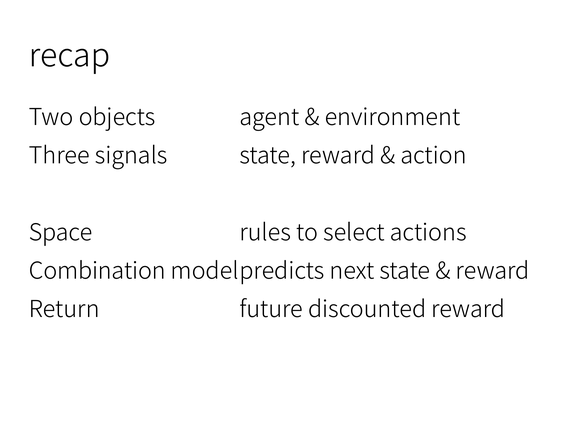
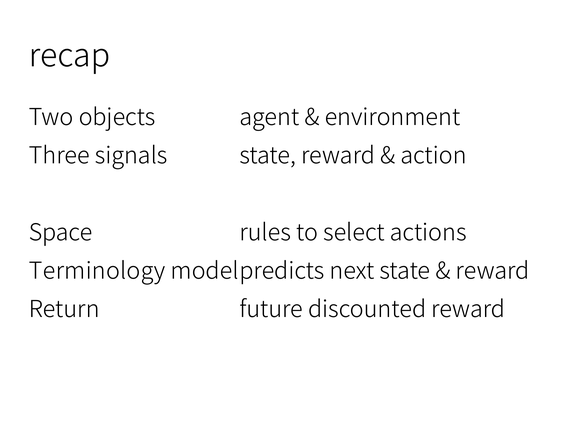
Combination: Combination -> Terminology (97, 271)
